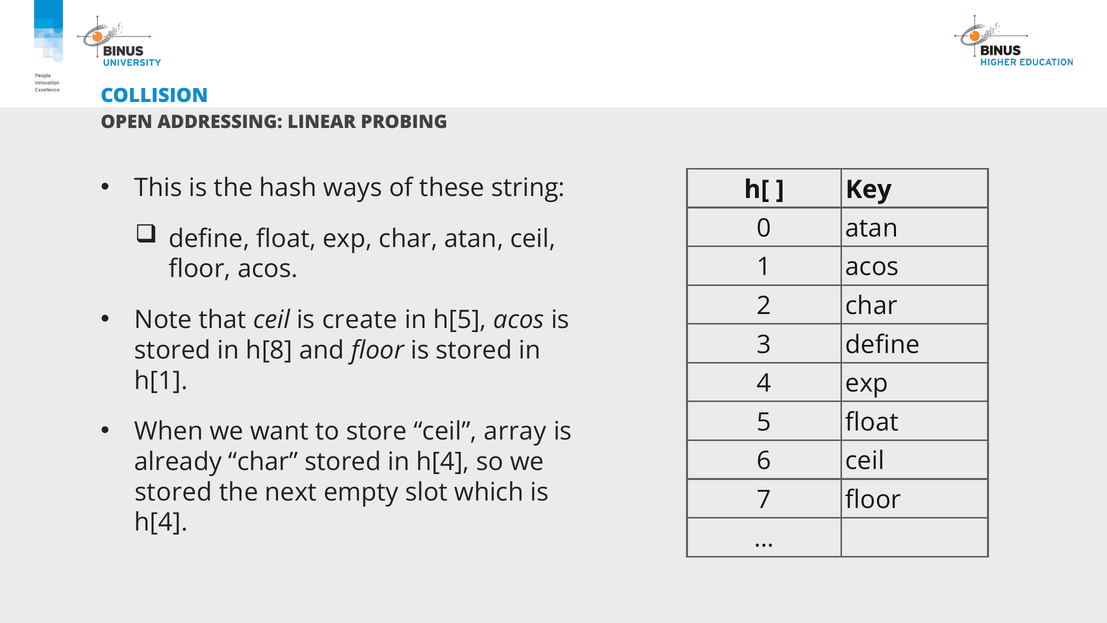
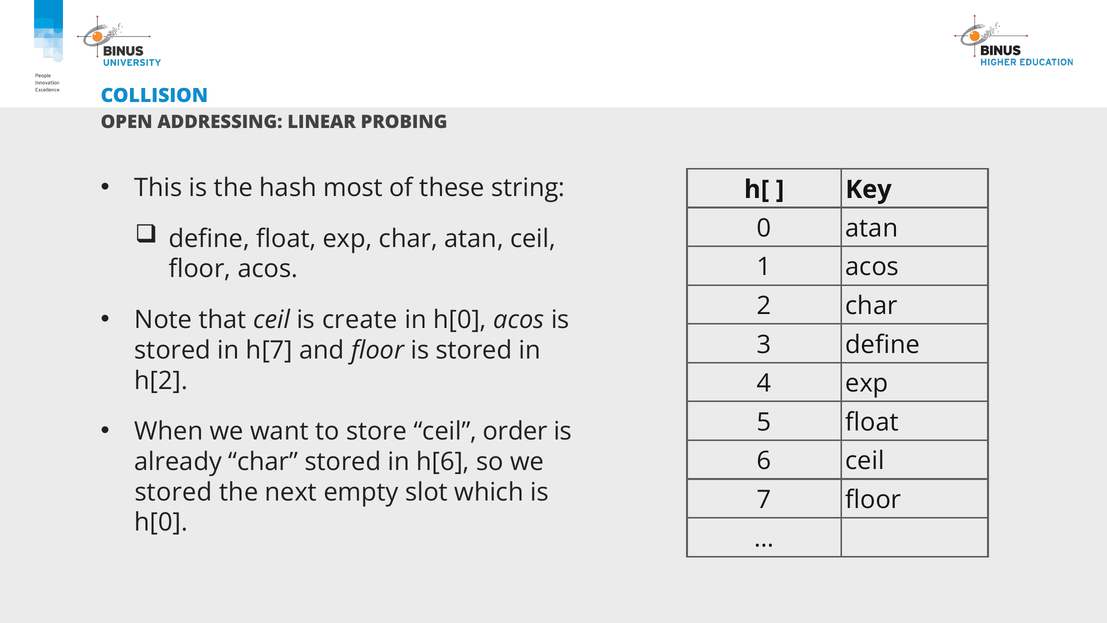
ways: ways -> most (353, 188)
in h[5: h[5 -> h[0 (460, 320)
h[8: h[8 -> h[7 (269, 350)
h[1: h[1 -> h[2 (161, 380)
array: array -> order (515, 431)
in h[4: h[4 -> h[6 (443, 461)
h[4: h[4 -> h[0 (161, 522)
